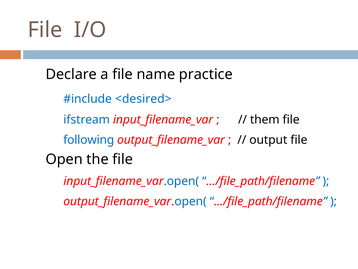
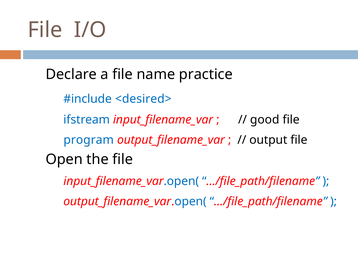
them: them -> good (265, 119)
following: following -> program (89, 140)
